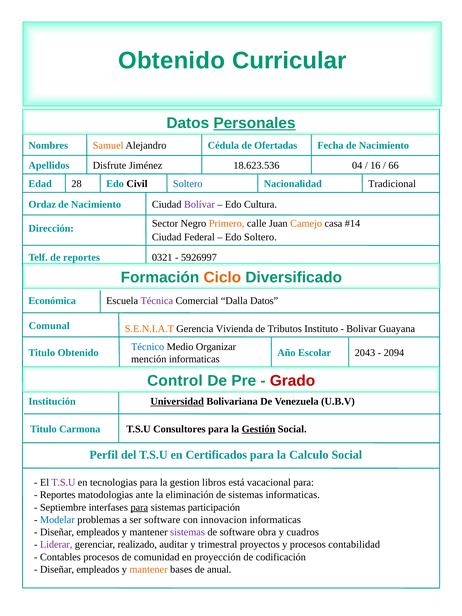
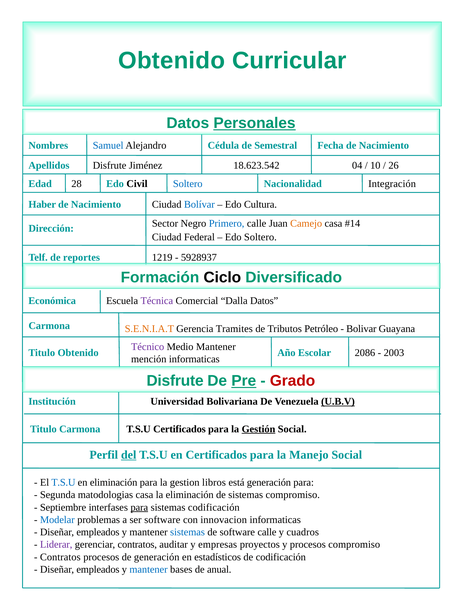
Samuel colour: orange -> blue (108, 145)
Ofertadas: Ofertadas -> Semestral (276, 145)
18.623.536: 18.623.536 -> 18.623.542 (256, 165)
16: 16 -> 10 (375, 165)
66: 66 -> 26 (394, 165)
Tradicional: Tradicional -> Integración (392, 184)
Ordaz: Ordaz -> Haber (42, 204)
Bolívar colour: purple -> blue (199, 204)
Primero colour: orange -> blue (227, 223)
0321: 0321 -> 1219 (162, 257)
5926997: 5926997 -> 5928937 (199, 257)
Ciclo colour: orange -> black (222, 277)
Comunal: Comunal -> Carmona (49, 326)
Vivienda: Vivienda -> Tramites (234, 329)
Instituto: Instituto -> Petróleo (321, 329)
Técnico colour: blue -> purple (148, 347)
Medio Organizar: Organizar -> Mantener (216, 347)
2043: 2043 -> 2086 (365, 353)
2094: 2094 -> 2003 (394, 353)
Control: Control -> Disfrute (175, 381)
Pre underline: none -> present (244, 381)
Universidad underline: present -> none (177, 402)
U.B.V underline: none -> present (338, 402)
T.S.U Consultores: Consultores -> Certificados (179, 429)
del underline: none -> present (129, 455)
Calculo: Calculo -> Manejo (309, 455)
T.S.U colour: purple -> blue (63, 482)
en tecnologias: tecnologias -> eliminación (114, 482)
está vacacional: vacacional -> generación (269, 482)
Reportes: Reportes -> Segunda (58, 495)
matodologias ante: ante -> casa (144, 495)
sistemas informaticas: informaticas -> compromiso (293, 495)
sistemas participación: participación -> codificación (214, 507)
sistemas colour: purple -> blue (188, 532)
software obra: obra -> calle (267, 532)
gerenciar realizado: realizado -> contratos (137, 545)
trimestral: trimestral -> empresas (218, 545)
procesos contabilidad: contabilidad -> compromiso (354, 545)
Contables: Contables -> Contratos (60, 557)
de comunidad: comunidad -> generación (157, 557)
proyección: proyección -> estadísticos (218, 557)
mantener colour: orange -> blue (149, 569)
